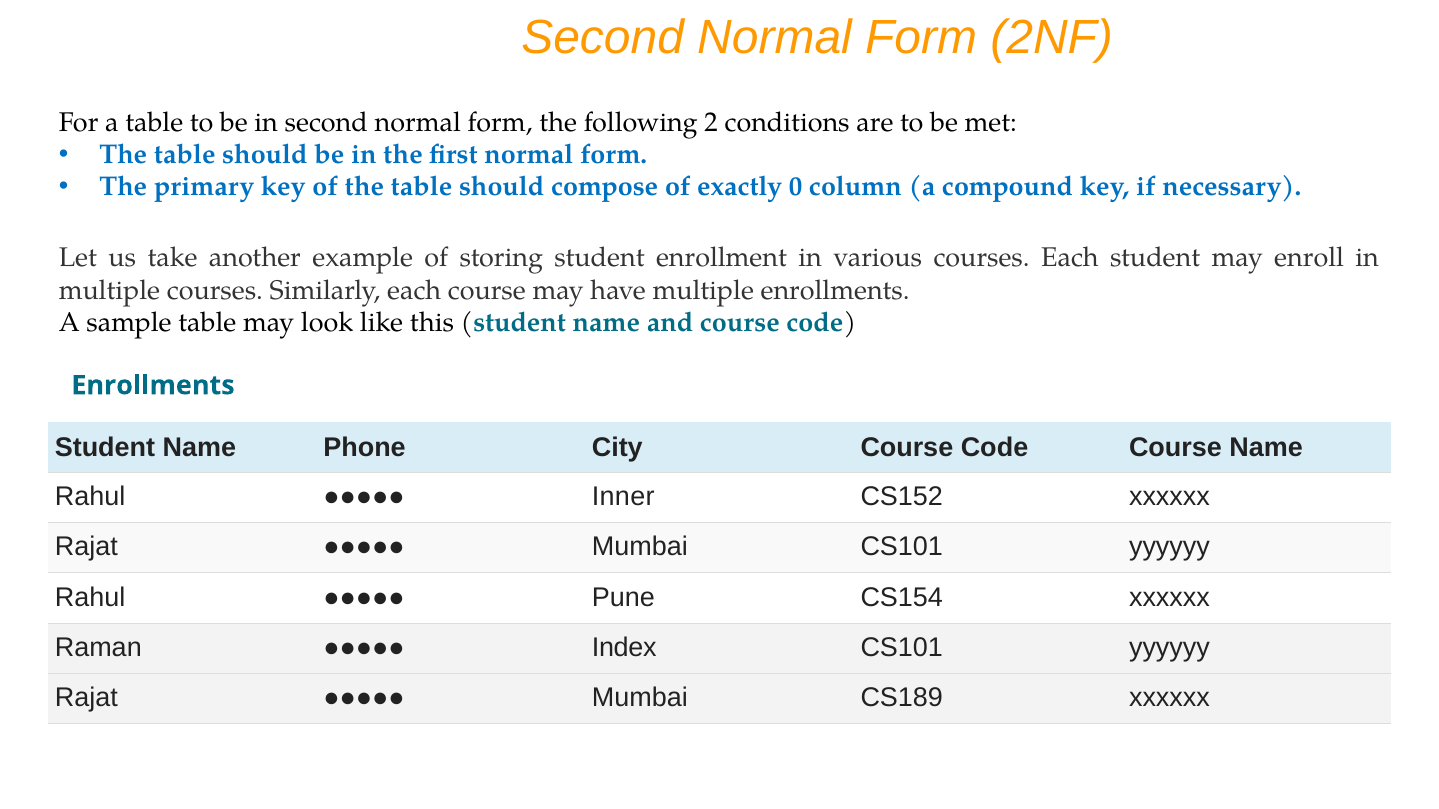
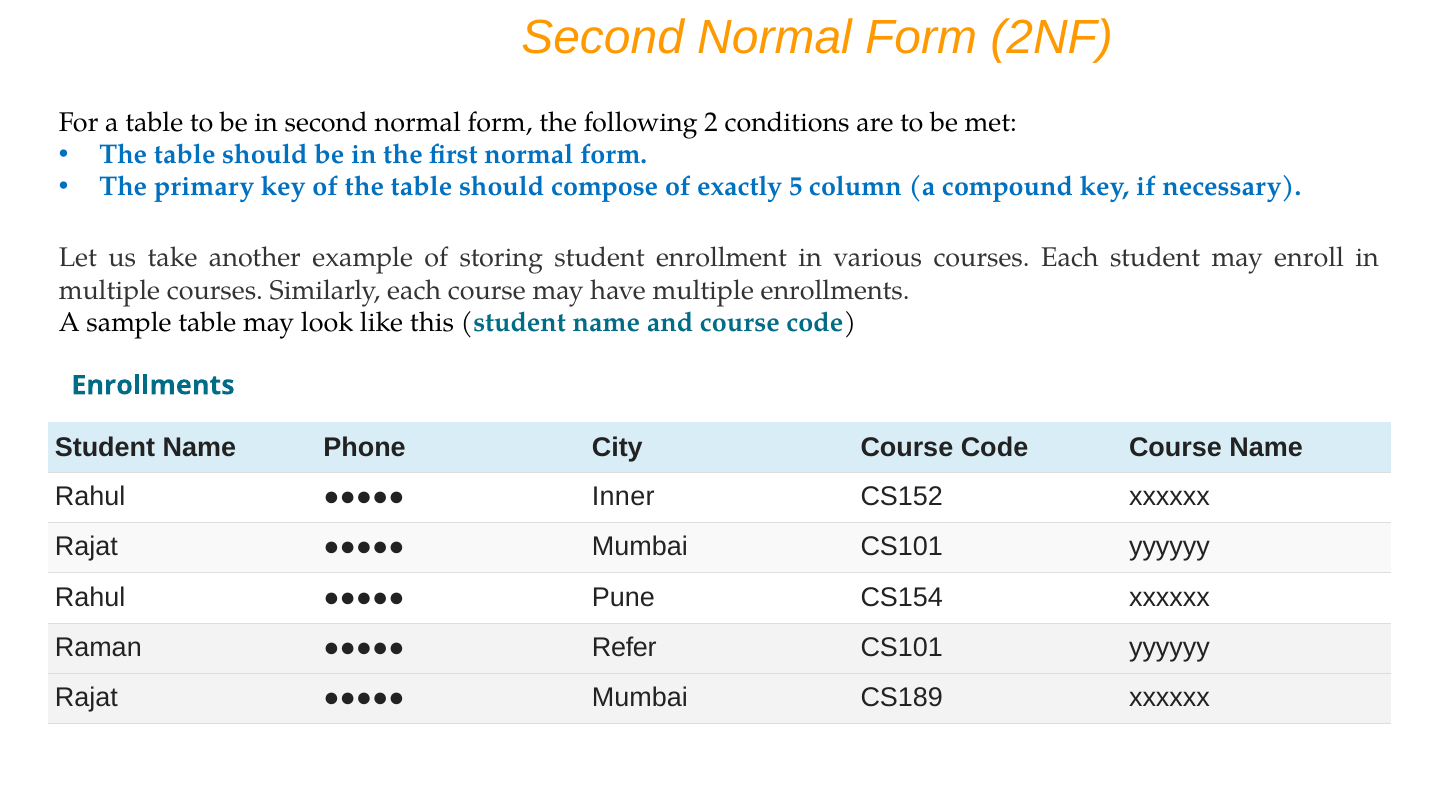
0: 0 -> 5 (796, 187)
Index: Index -> Refer (624, 648)
